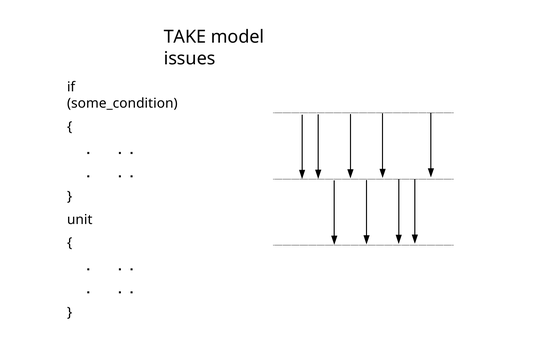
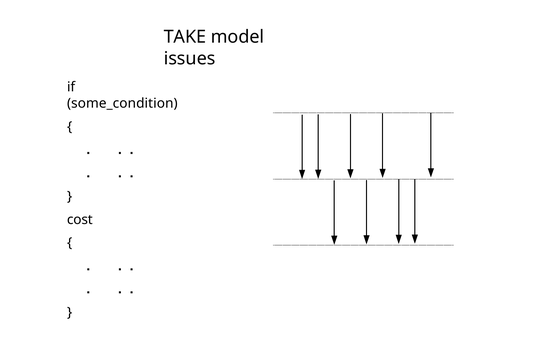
unit: unit -> cost (80, 219)
